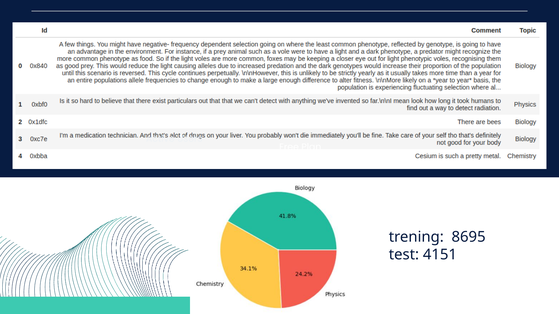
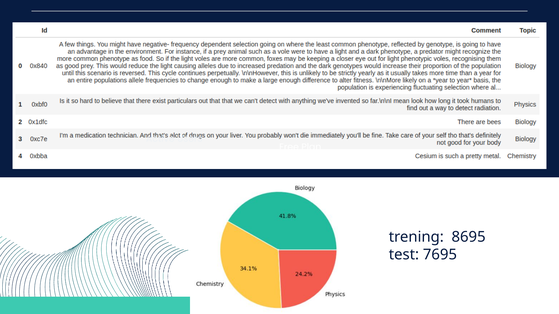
4151: 4151 -> 7695 (440, 255)
